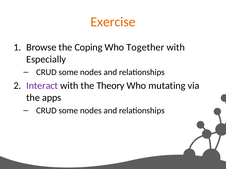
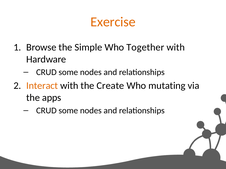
Coping: Coping -> Simple (88, 47)
Especially: Especially -> Hardware (46, 59)
Interact colour: purple -> orange (42, 86)
Theory: Theory -> Create (110, 86)
